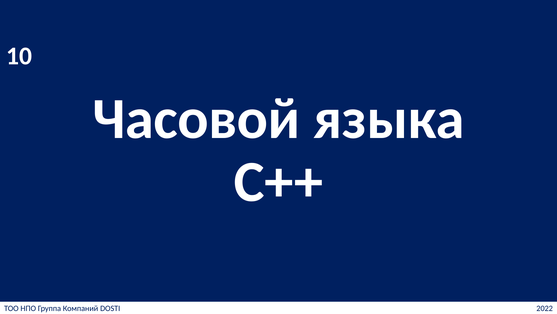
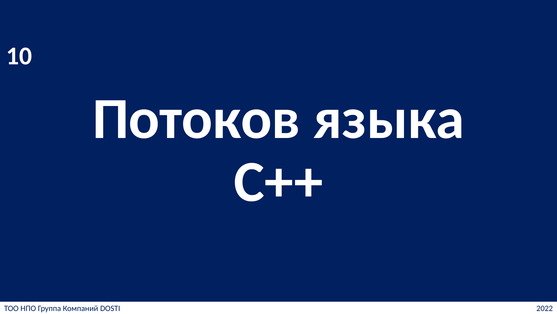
Часовой: Часовой -> Потоков (196, 119)
